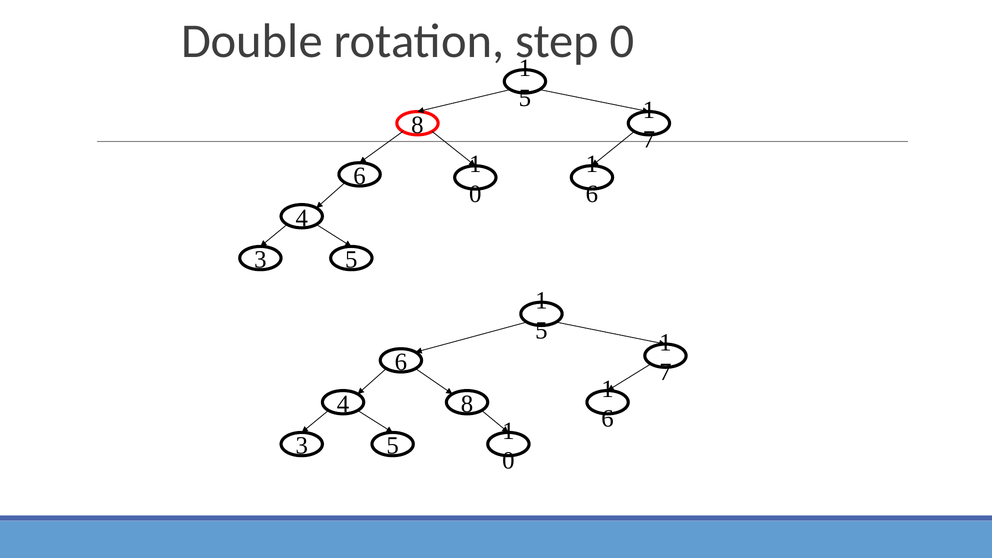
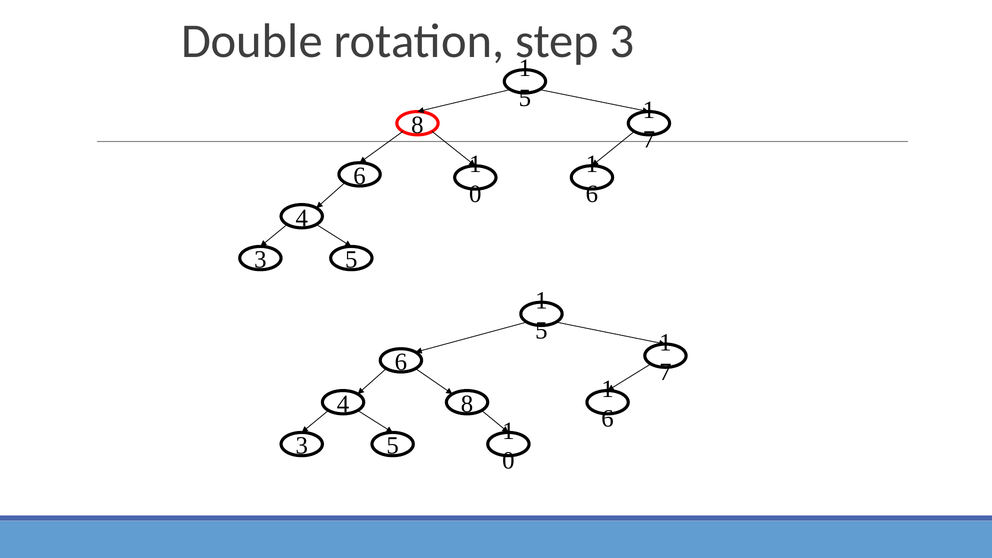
0: 0 -> 3 (622, 41)
